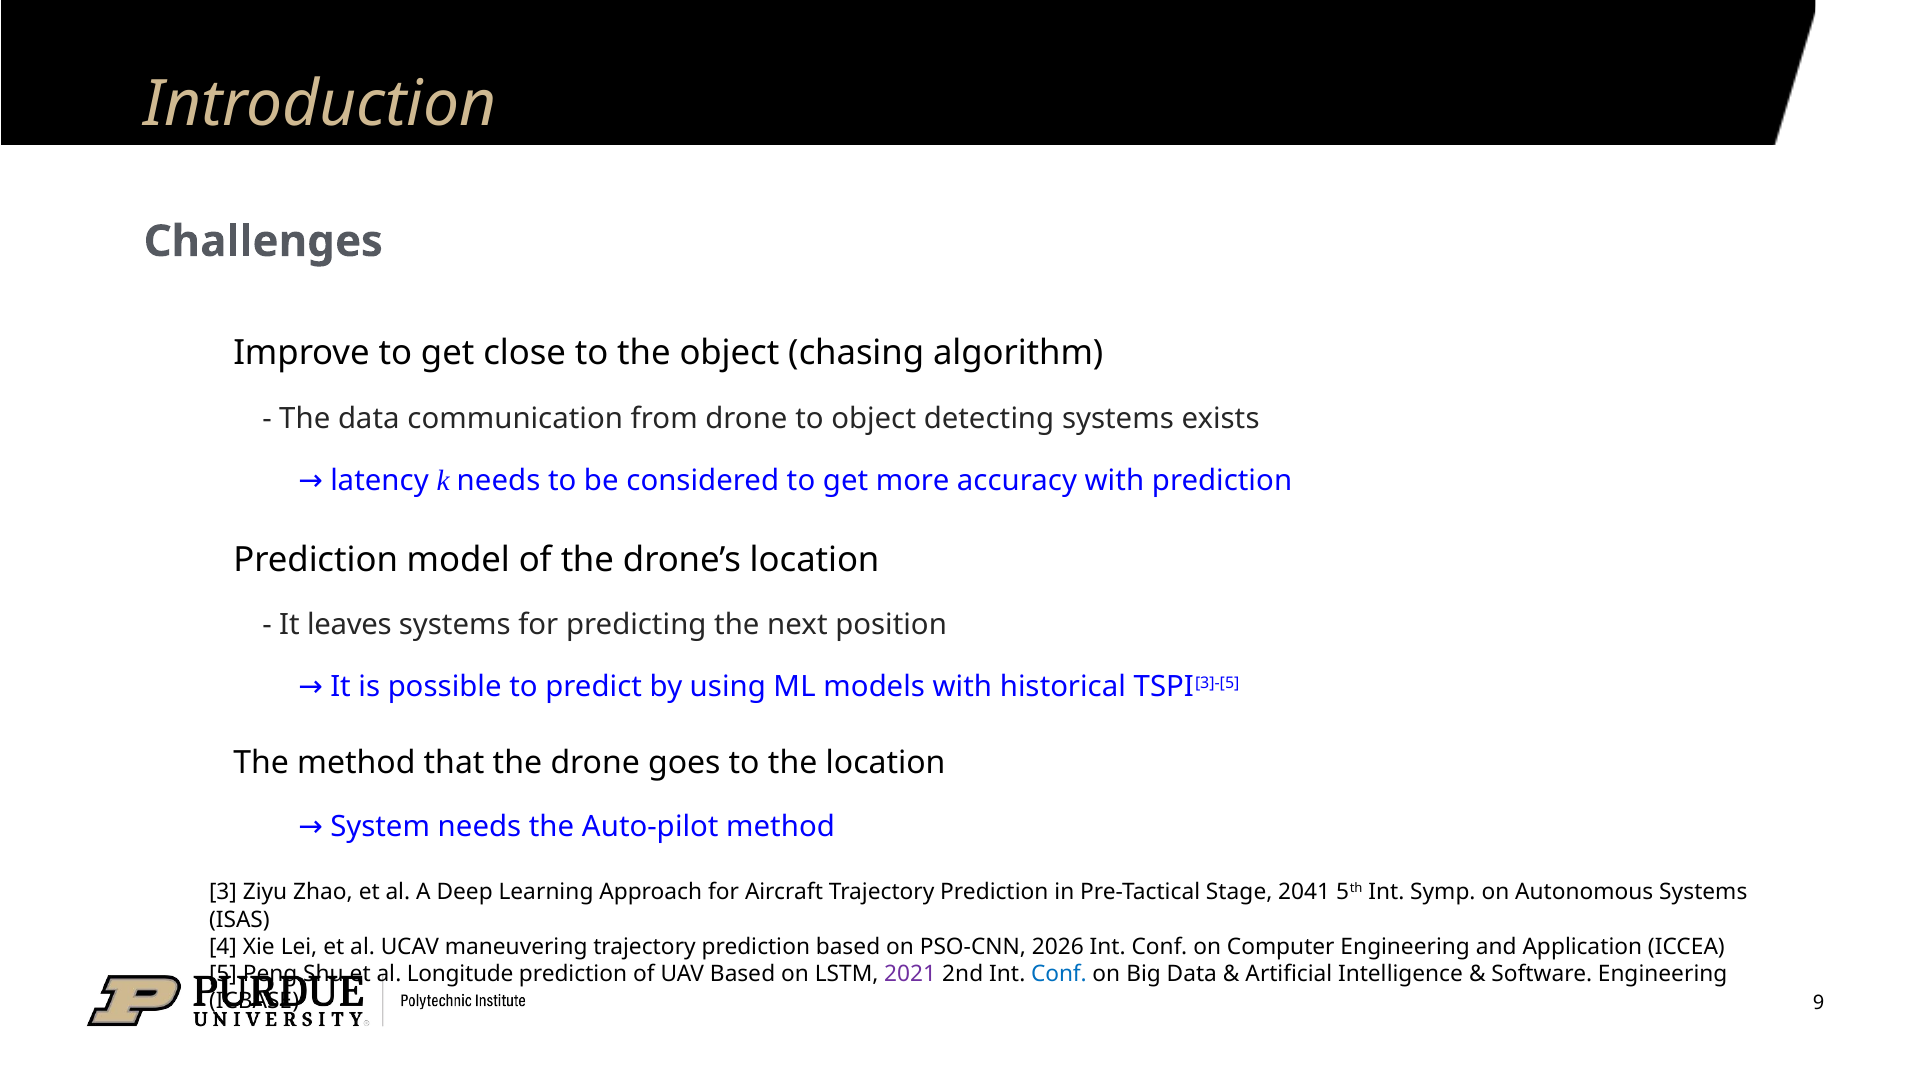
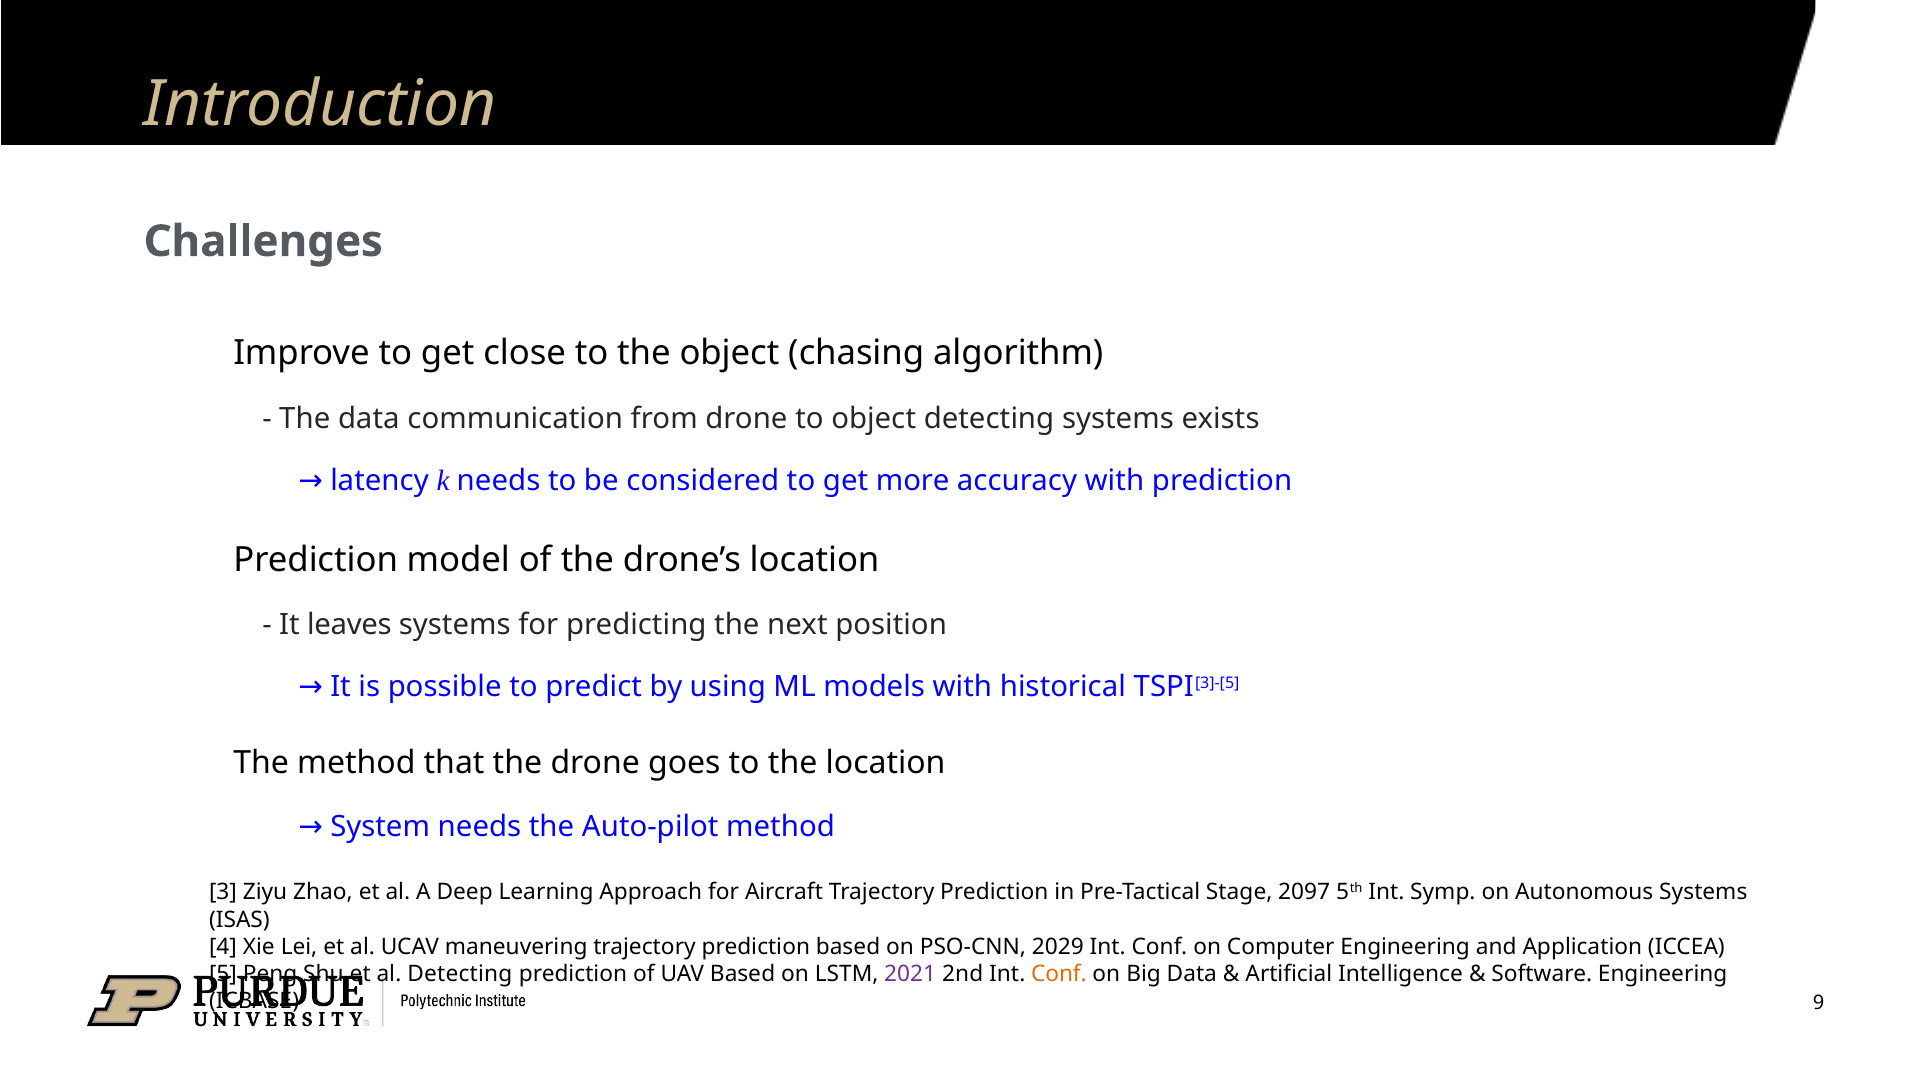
2041: 2041 -> 2097 (1304, 892)
2026: 2026 -> 2029 (1058, 946)
al Longitude: Longitude -> Detecting (460, 974)
Conf colour: blue -> orange (1059, 974)
